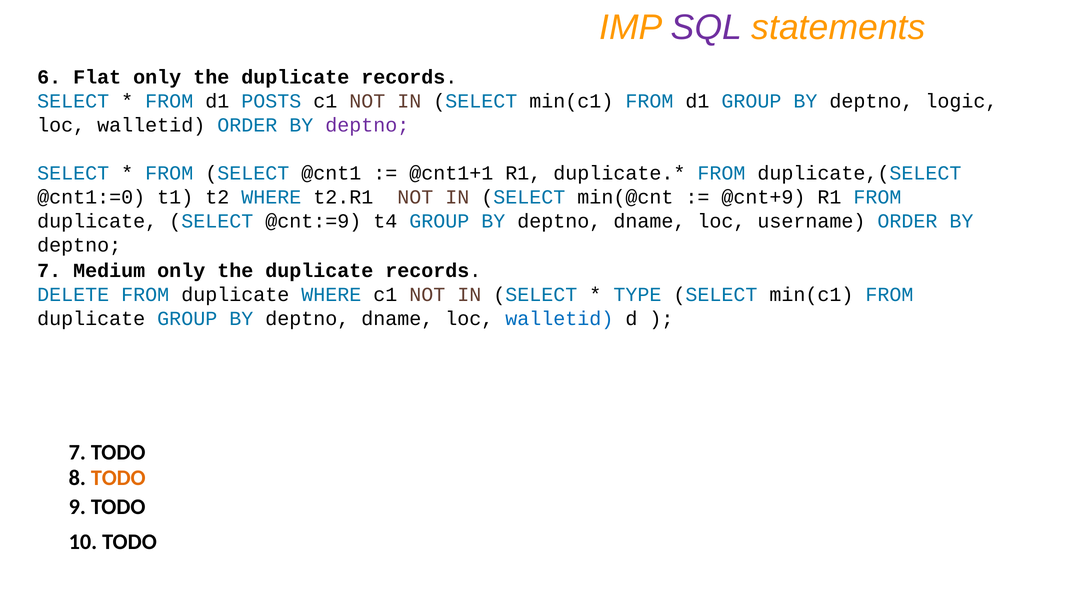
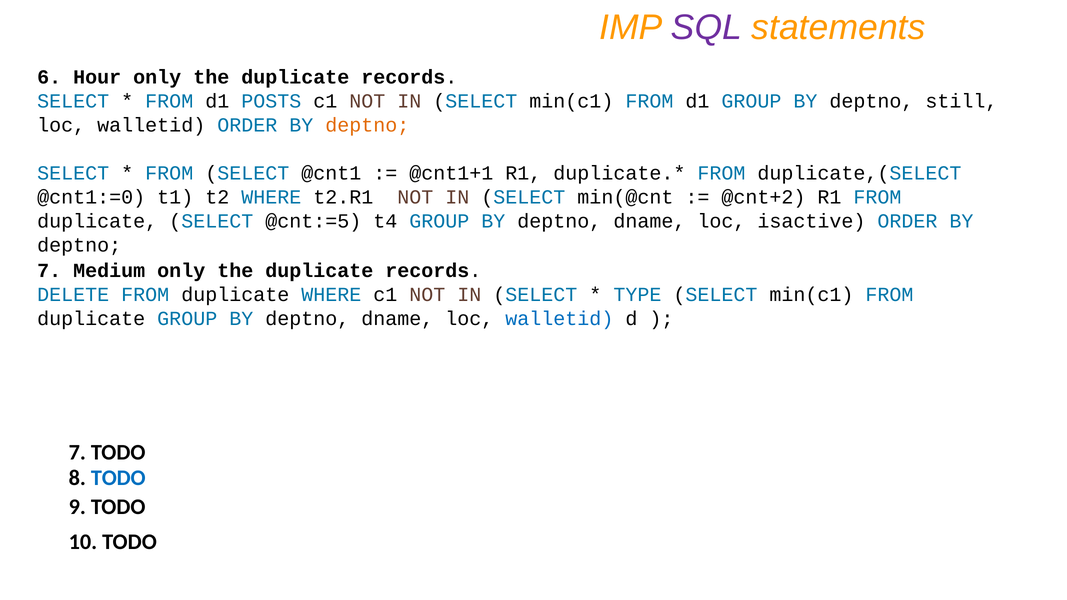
Flat: Flat -> Hour (97, 77)
logic: logic -> still (961, 101)
deptno colour: purple -> orange (367, 125)
@cnt+9: @cnt+9 -> @cnt+2 (763, 197)
@cnt:=9: @cnt:=9 -> @cnt:=5 (313, 221)
username: username -> isactive (811, 221)
TODO colour: orange -> blue (118, 478)
